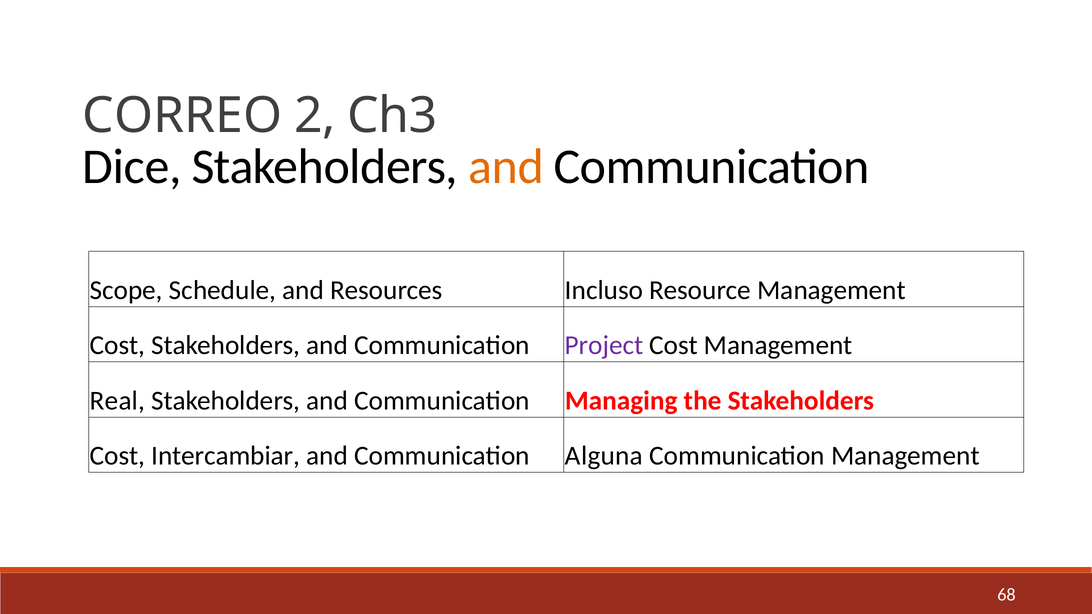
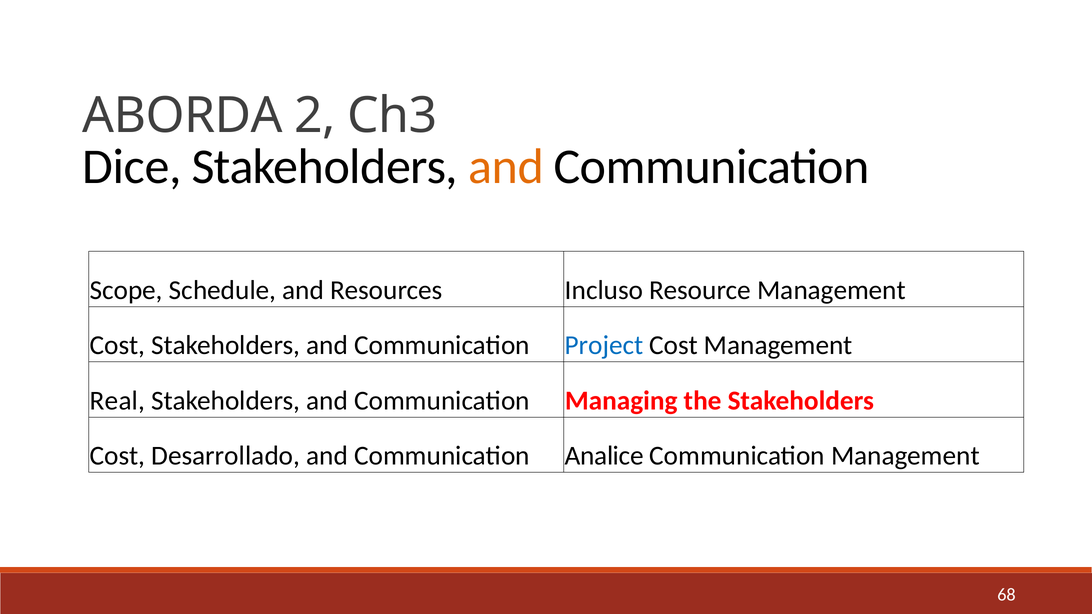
CORREO: CORREO -> ABORDA (183, 116)
Project colour: purple -> blue (604, 346)
Intercambiar: Intercambiar -> Desarrollado (226, 456)
Alguna: Alguna -> Analice (604, 456)
